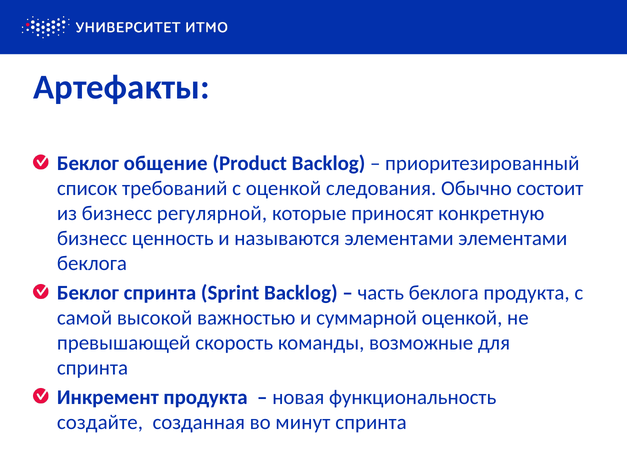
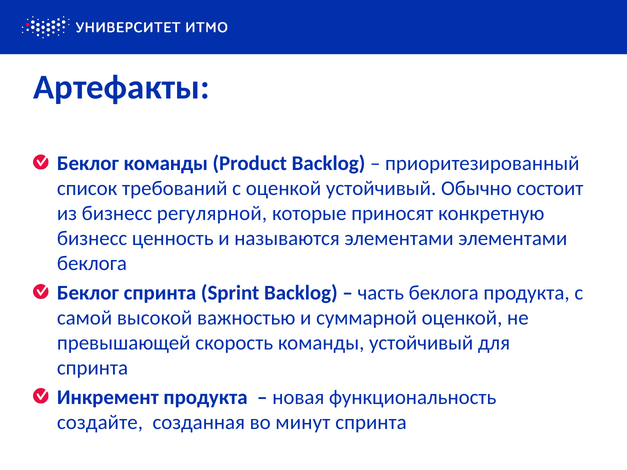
Беклог общение: общение -> команды (166, 163)
оценкой следования: следования -> устойчивый (381, 188)
команды возможные: возможные -> устойчивый (421, 343)
